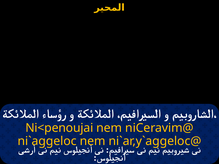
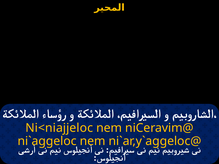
Ni<penoujai: Ni<penoujai -> Ni<niajjeloc (59, 128)
